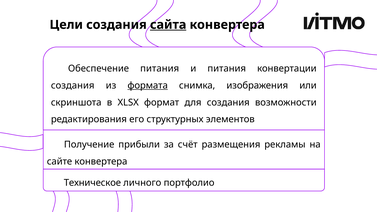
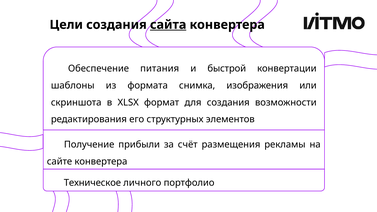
и питания: питания -> быстрой (227, 69)
создания: создания -> шаблоны (73, 85)
формата underline: present -> none (148, 85)
